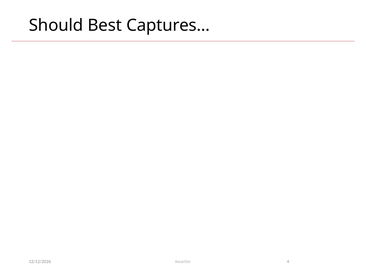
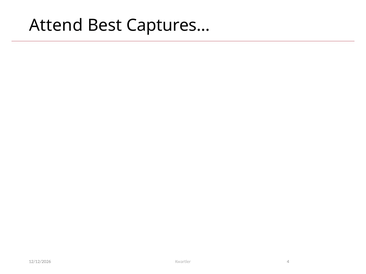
Should: Should -> Attend (56, 25)
